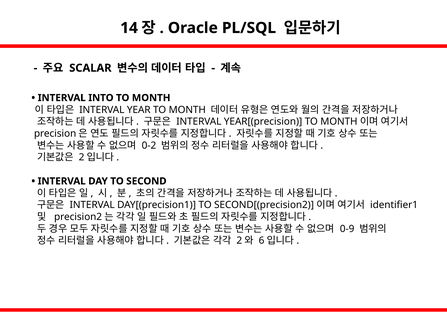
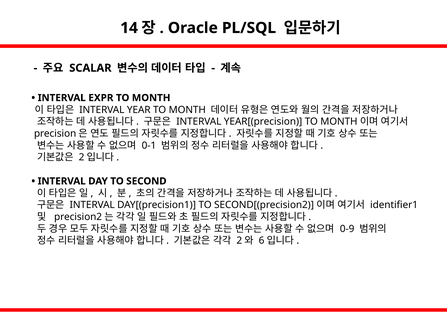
INTO: INTO -> EXPR (101, 98)
0-2: 0-2 -> 0-1 (149, 146)
